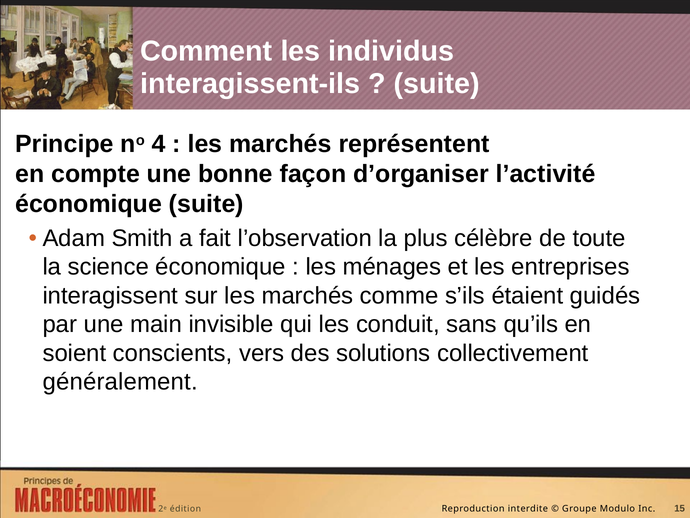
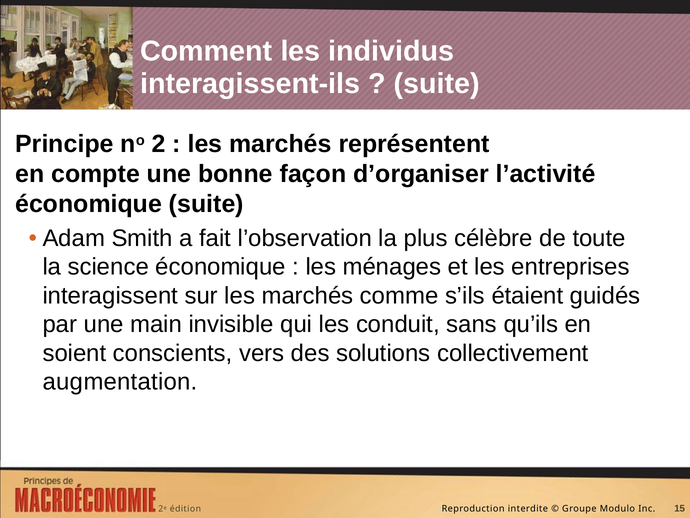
4: 4 -> 2 (158, 144)
généralement: généralement -> augmentation (120, 382)
